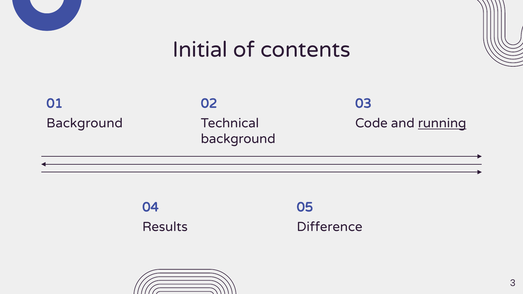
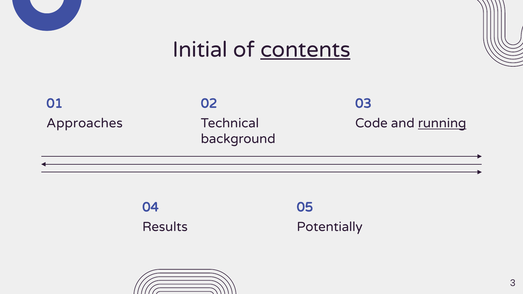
contents underline: none -> present (305, 50)
Background: Background -> Approaches (85, 123)
Difference: Difference -> Potentially (330, 227)
